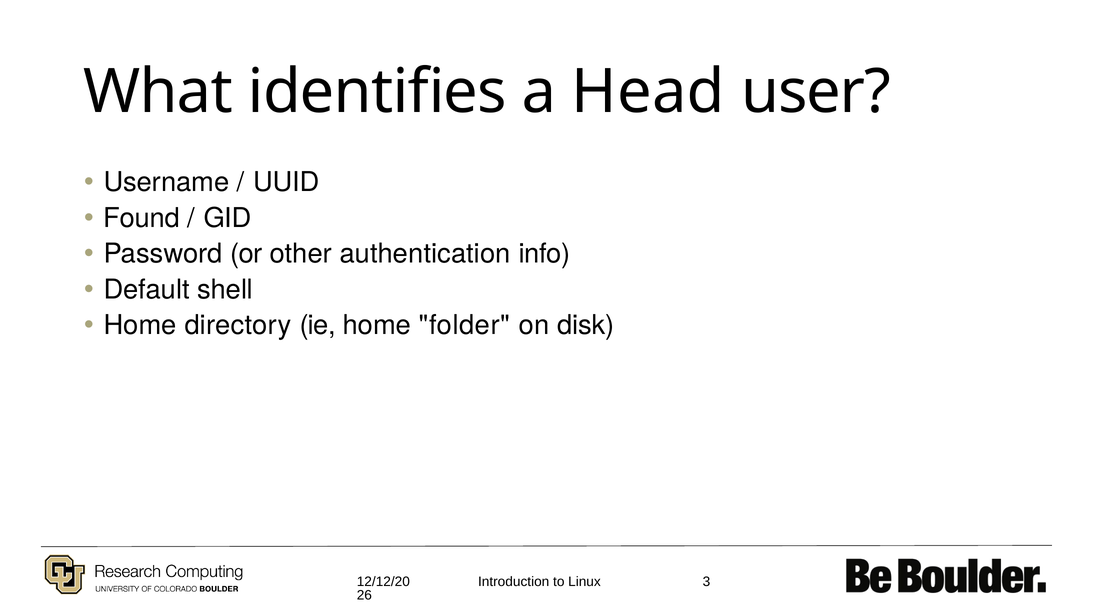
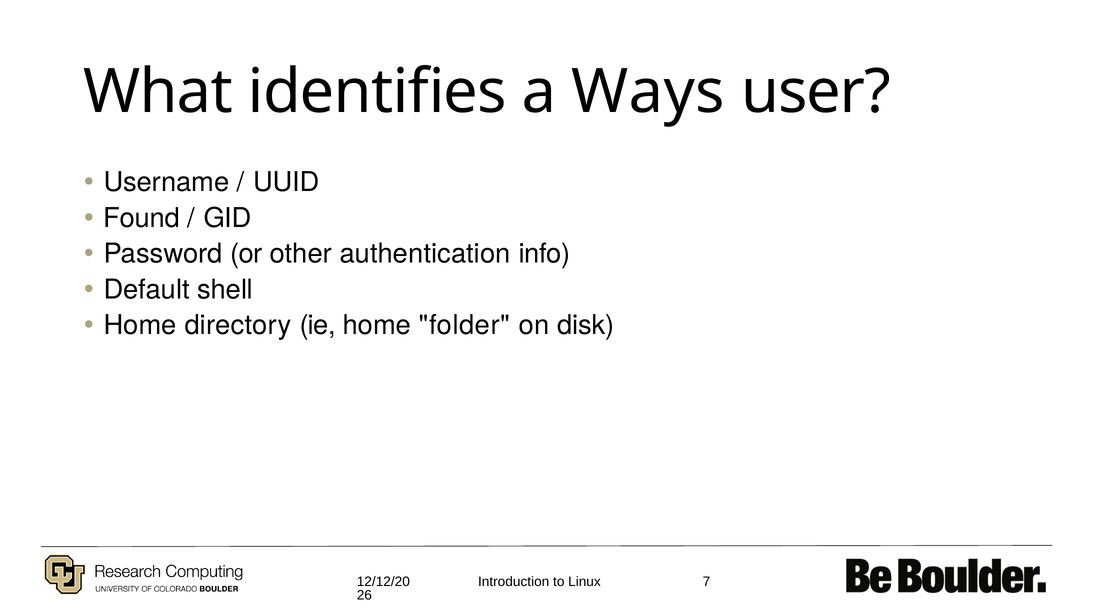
Head: Head -> Ways (648, 92)
3: 3 -> 7 (707, 582)
